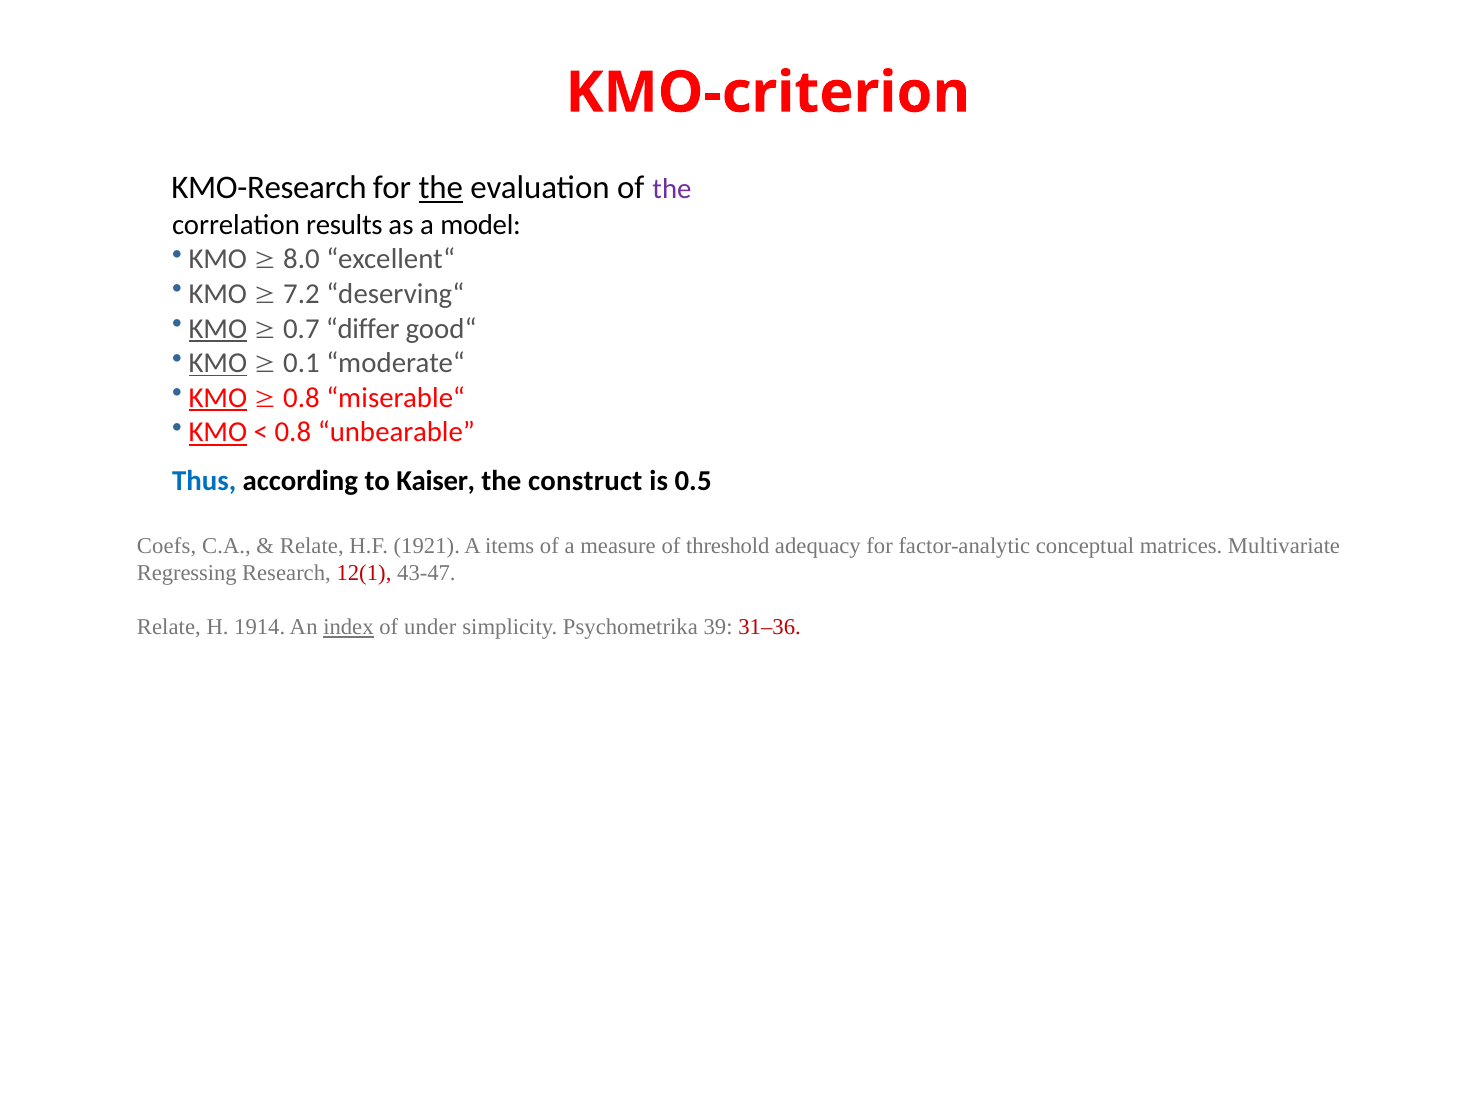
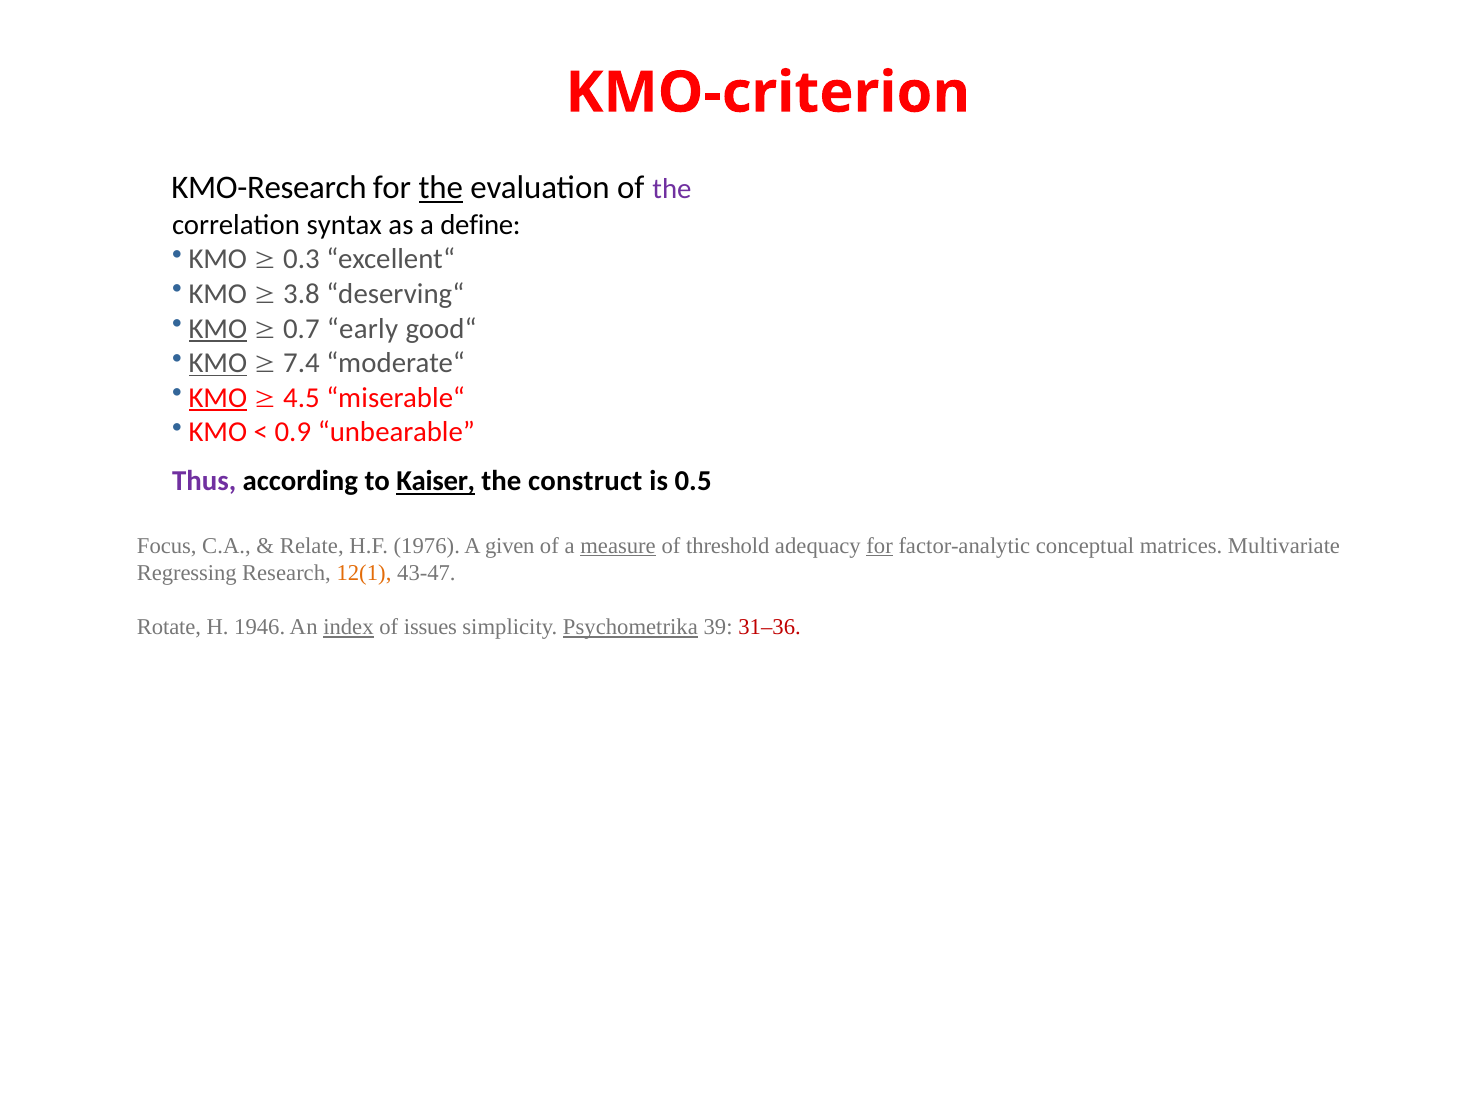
results: results -> syntax (344, 225)
model: model -> define (481, 225)
8.0: 8.0 -> 0.3 (301, 260)
7.2: 7.2 -> 3.8 (301, 294)
differ: differ -> early (362, 329)
0.1: 0.1 -> 7.4 (301, 363)
0.8: 0.8 -> 4.5 (301, 398)
KMO underline: present -> none (218, 433)
0.8: 0.8 -> 0.9 (293, 433)
Thus colour: blue -> purple (204, 482)
Kaiser underline: none -> present (436, 482)
Coefs: Coefs -> Focus (167, 546)
1921: 1921 -> 1976 (427, 546)
items: items -> given (510, 546)
measure underline: none -> present (618, 546)
for underline: none -> present (880, 546)
12(1 colour: red -> orange (364, 573)
Relate: Relate -> Rotate (169, 628)
1914: 1914 -> 1946 (260, 628)
under: under -> issues (430, 628)
Psychometrika underline: none -> present (630, 628)
